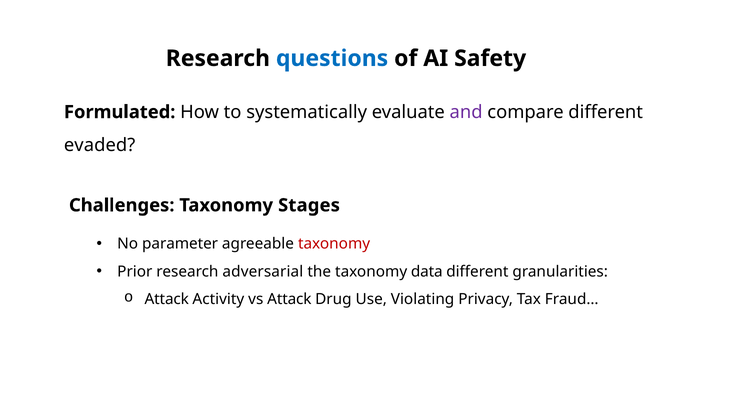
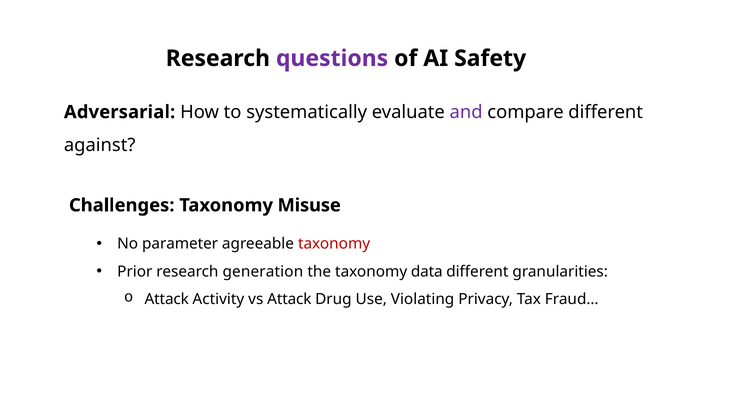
questions colour: blue -> purple (332, 58)
Formulated: Formulated -> Adversarial (120, 112)
evaded: evaded -> against (100, 145)
Stages: Stages -> Misuse (309, 206)
adversarial: adversarial -> generation (263, 272)
